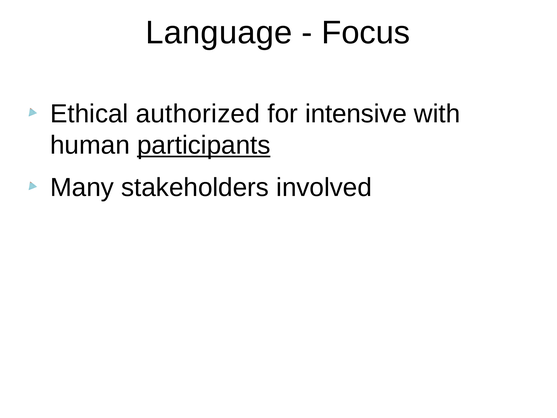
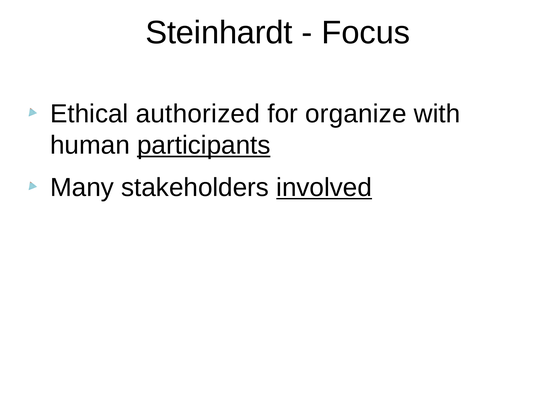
Language: Language -> Steinhardt (219, 33)
intensive: intensive -> organize (356, 114)
involved underline: none -> present (324, 187)
